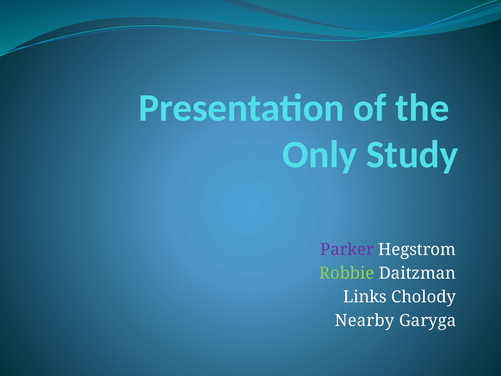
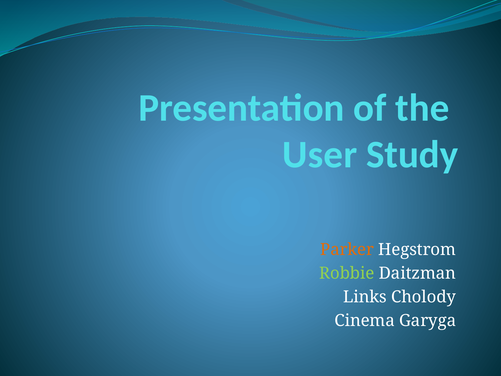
Only: Only -> User (320, 155)
Parker colour: purple -> orange (347, 250)
Nearby: Nearby -> Cinema (365, 321)
